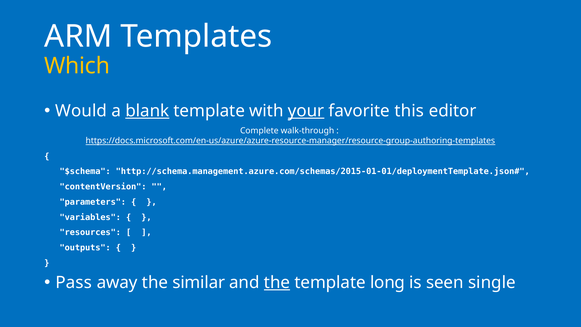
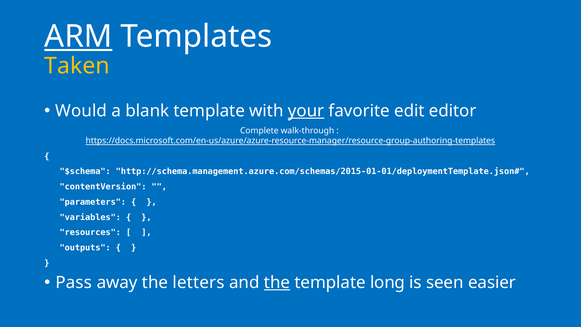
ARM underline: none -> present (78, 36)
Which: Which -> Taken (77, 66)
blank underline: present -> none (147, 111)
this: this -> edit (409, 111)
similar: similar -> letters (199, 283)
single: single -> easier (492, 283)
